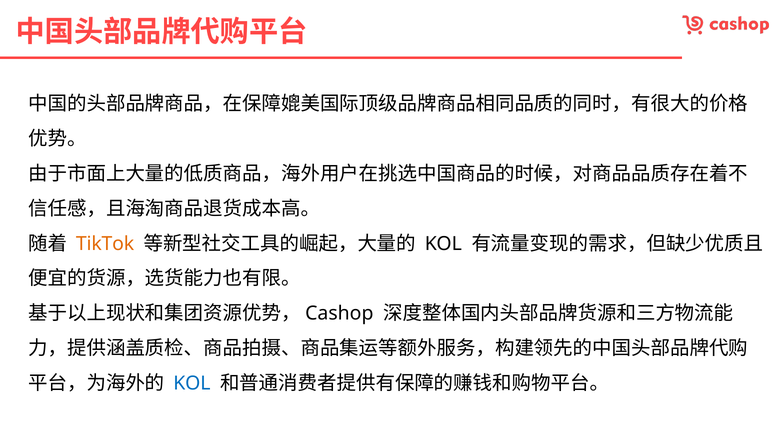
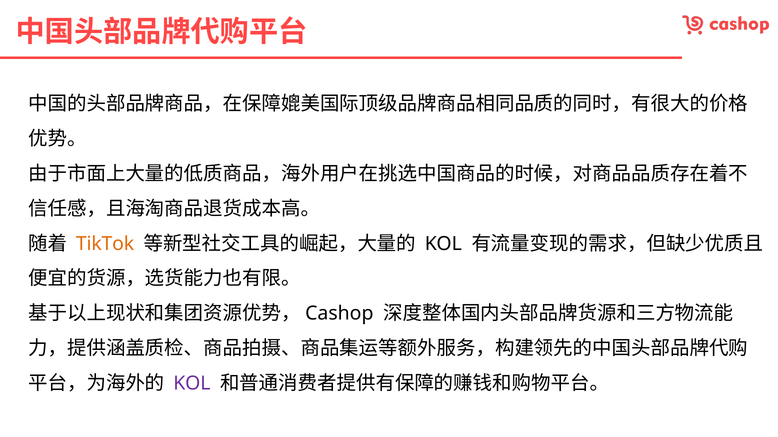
KOL colour: blue -> purple (192, 384)
